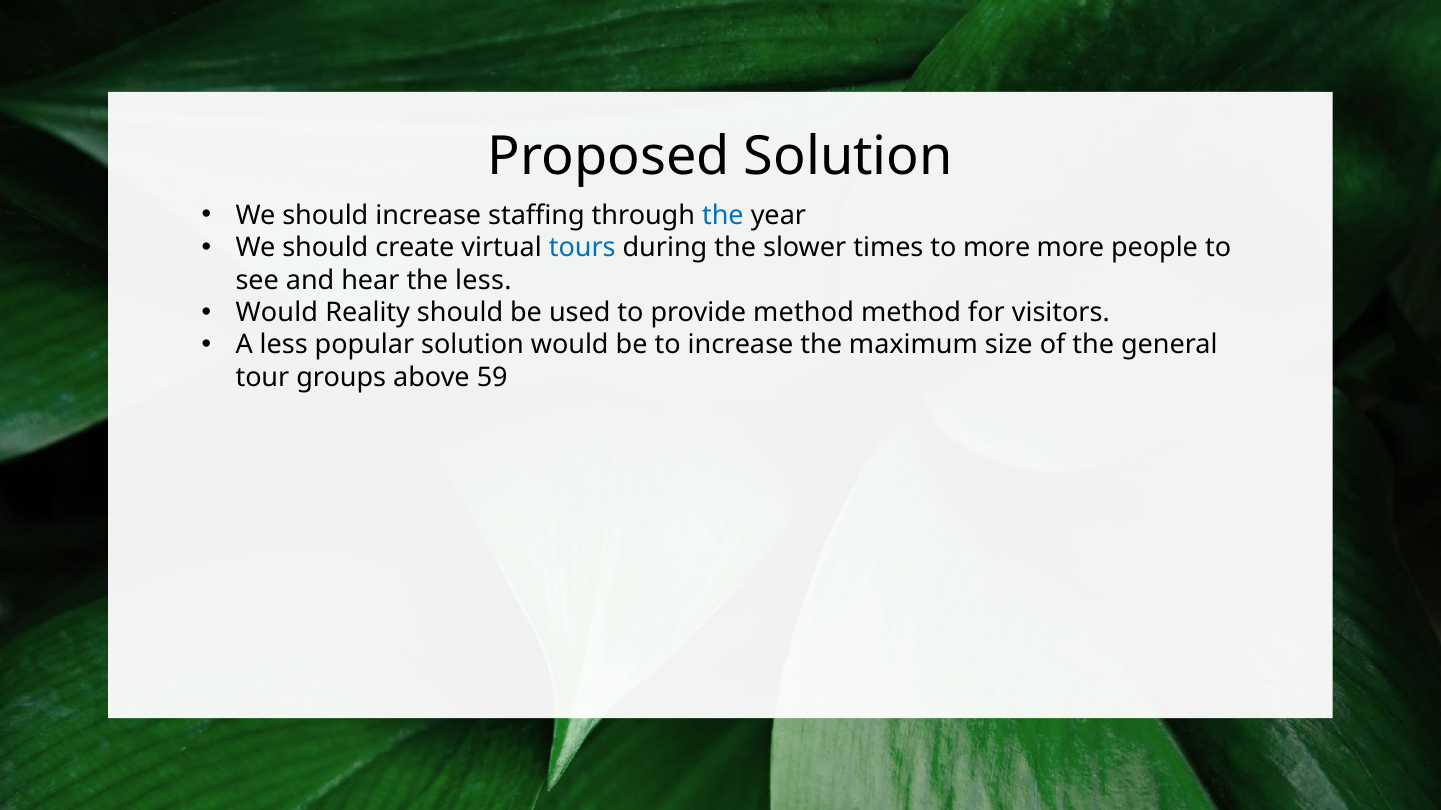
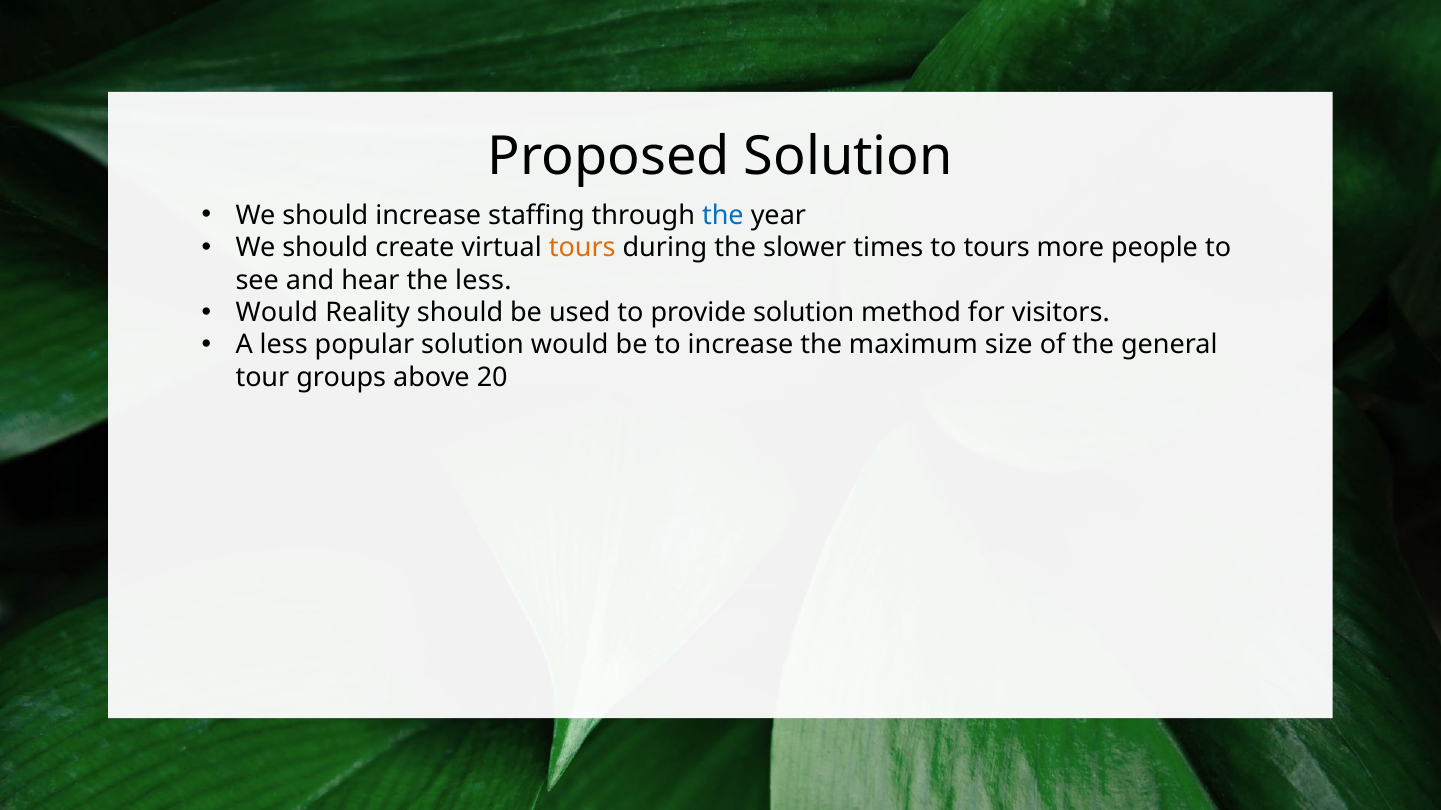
tours colour: blue -> orange (582, 248)
to more: more -> tours (997, 248)
provide method: method -> solution (804, 313)
59: 59 -> 20 (492, 378)
